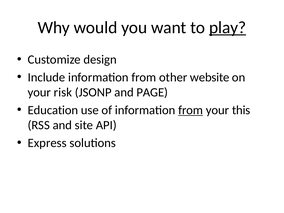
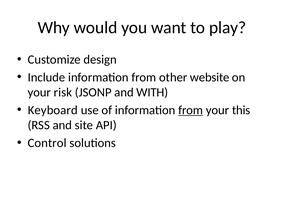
play underline: present -> none (228, 27)
PAGE: PAGE -> WITH (152, 92)
Education: Education -> Keyboard (53, 110)
Express: Express -> Control (47, 143)
